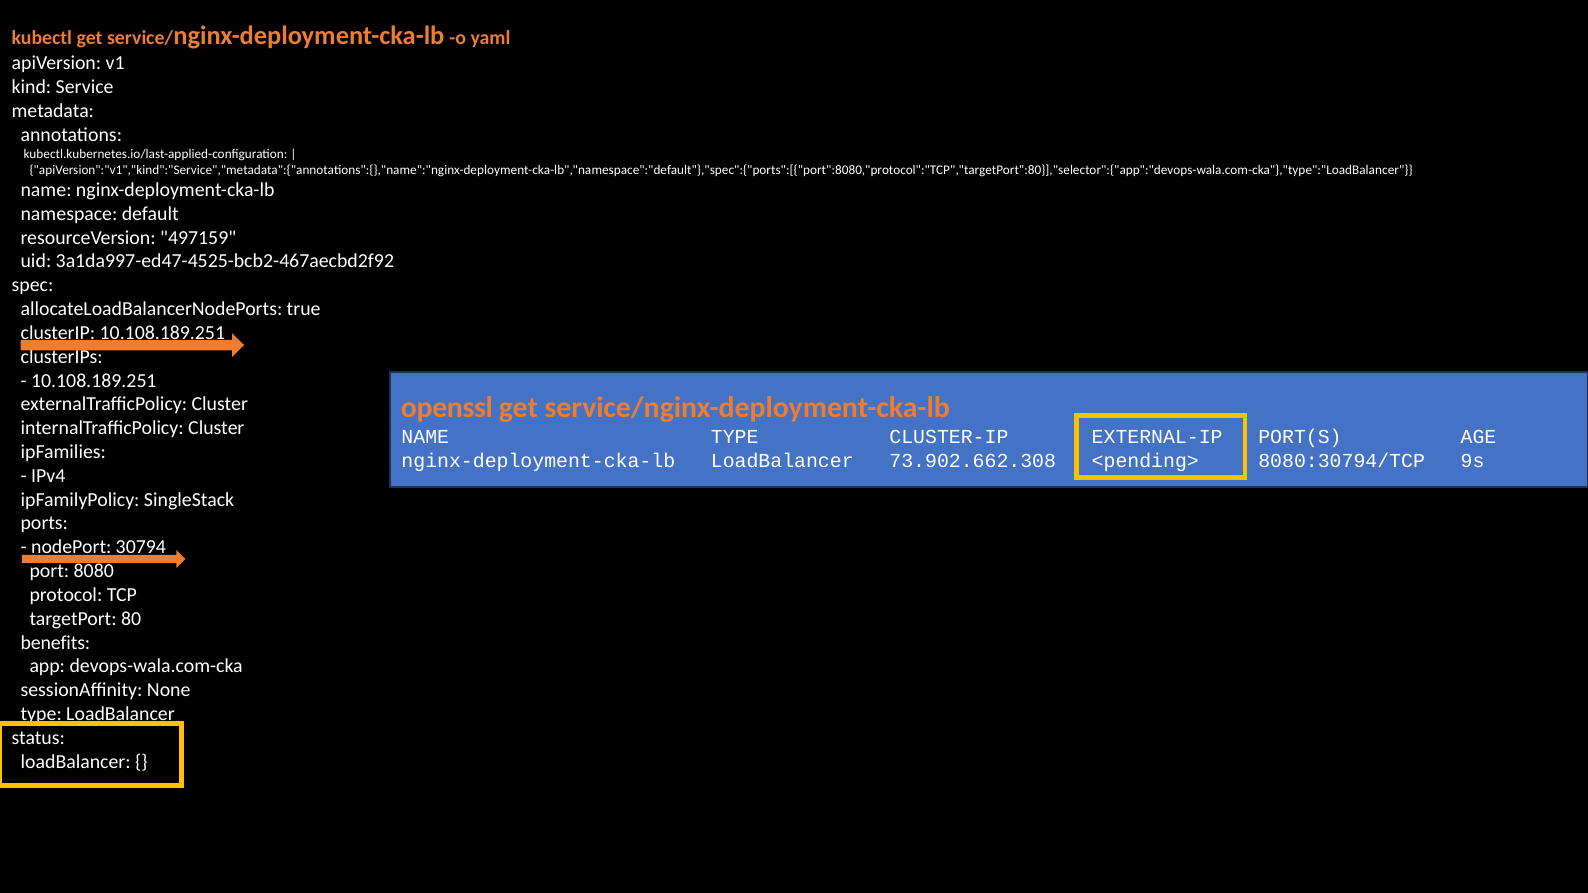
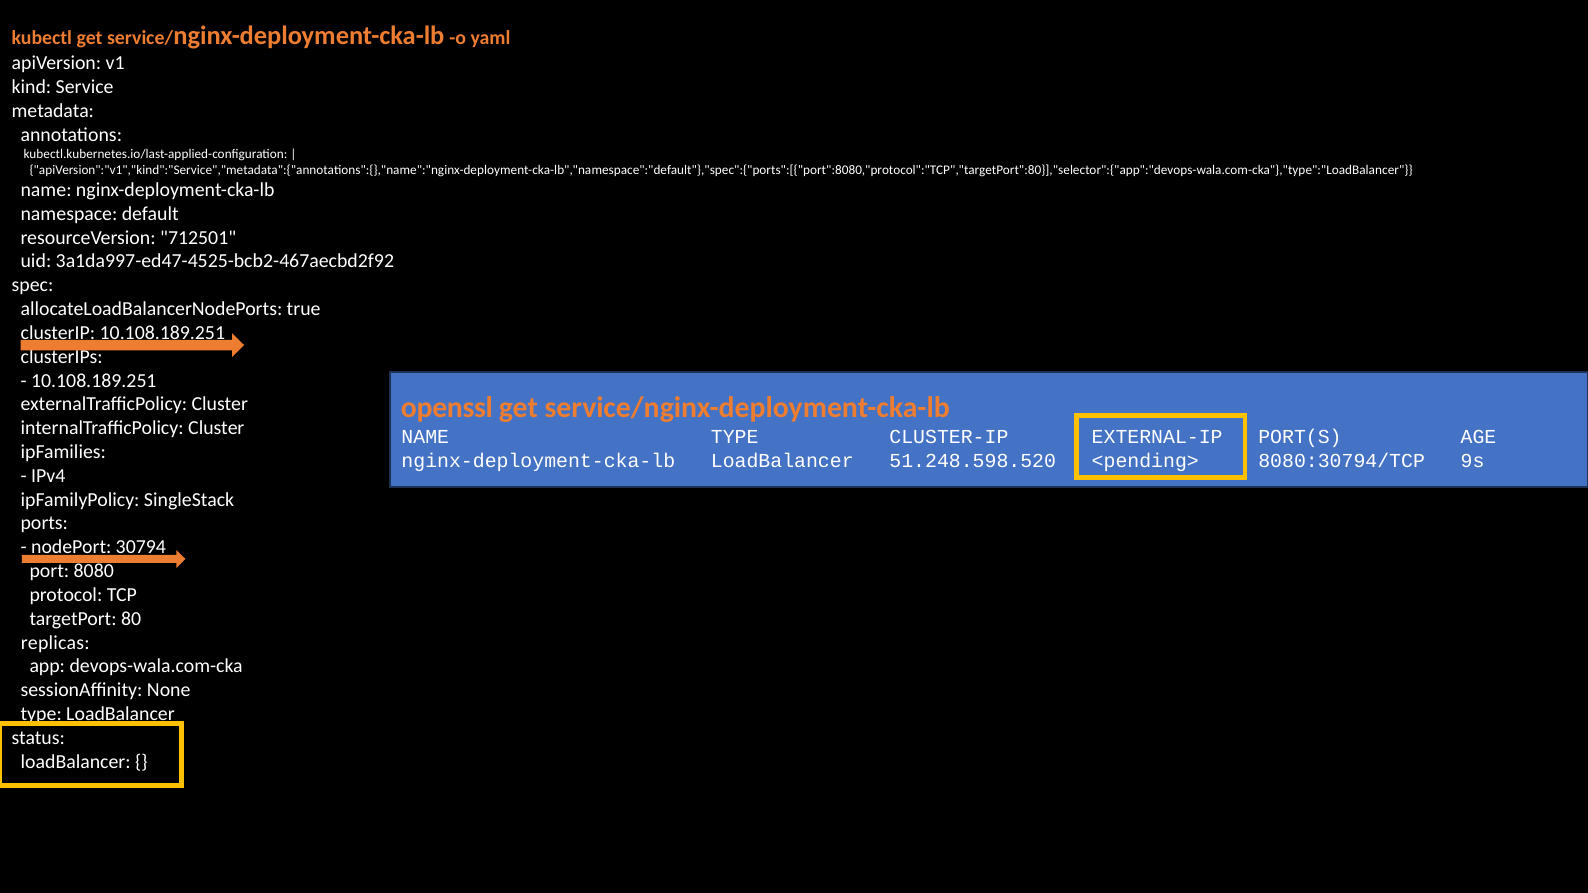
497159: 497159 -> 712501 (198, 238)
73.902.662.308: 73.902.662.308 -> 51.248.598.520 (973, 461)
benefits: benefits -> replicas (55, 643)
